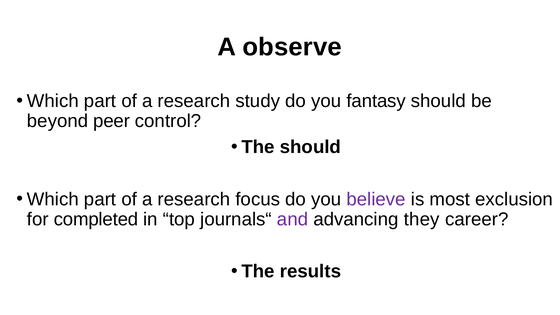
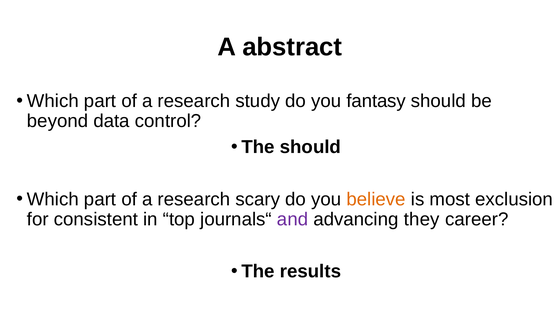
observe: observe -> abstract (292, 47)
peer: peer -> data (112, 121)
focus: focus -> scary (258, 199)
believe colour: purple -> orange (376, 199)
completed: completed -> consistent (96, 219)
